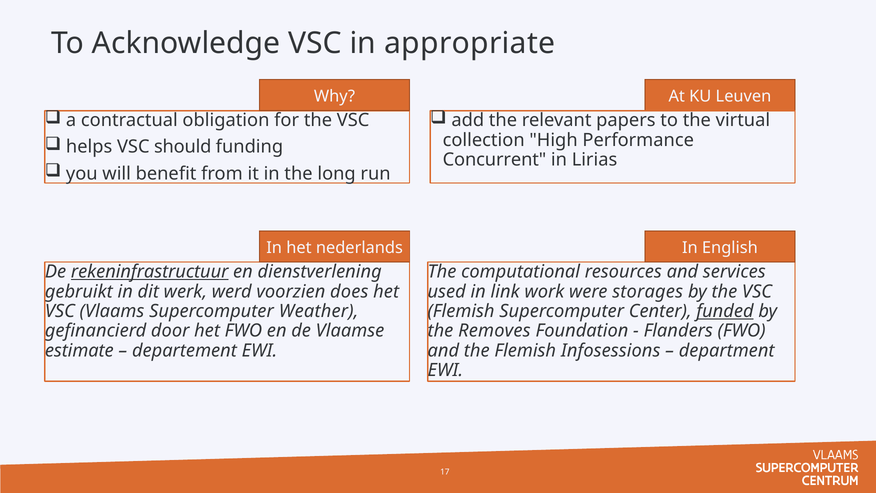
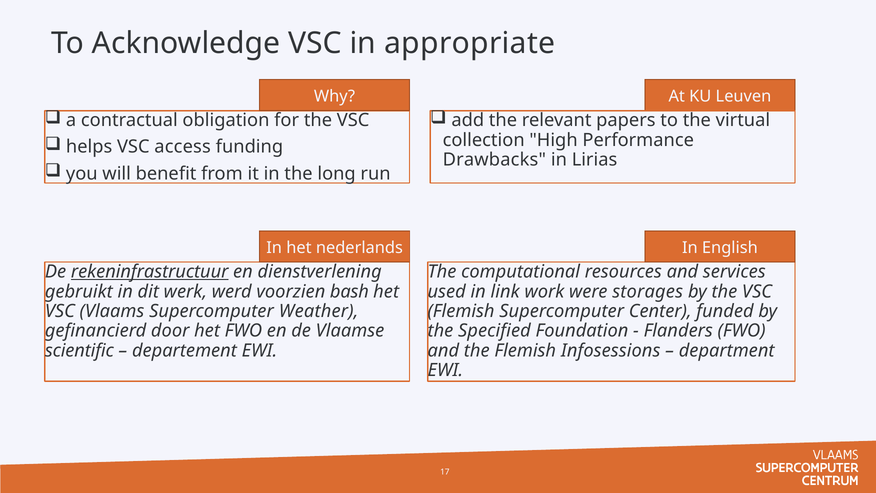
should: should -> access (183, 147)
Concurrent: Concurrent -> Drawbacks (494, 160)
does: does -> bash (349, 291)
funded underline: present -> none (725, 311)
Removes: Removes -> Specified (494, 331)
estimate: estimate -> scientific (79, 350)
